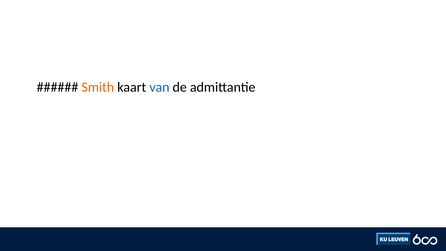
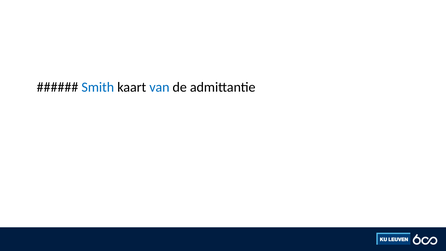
Smith colour: orange -> blue (98, 87)
